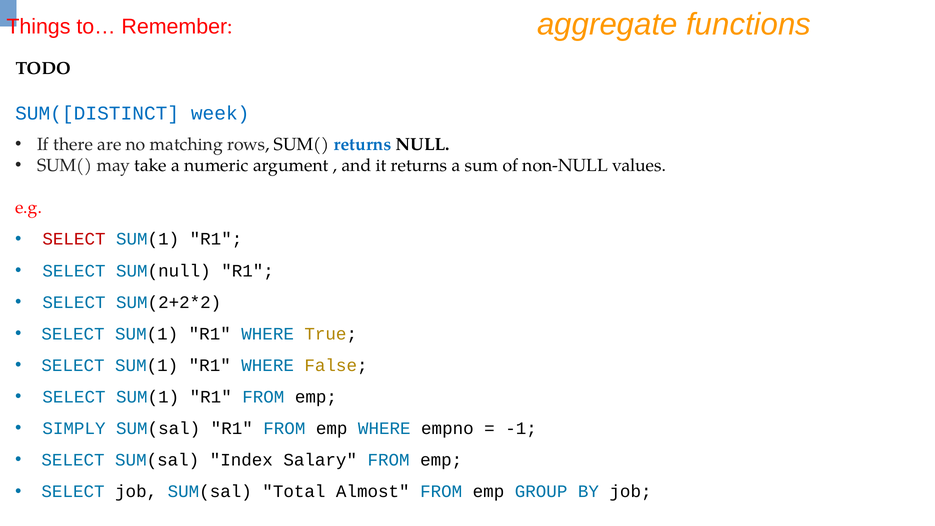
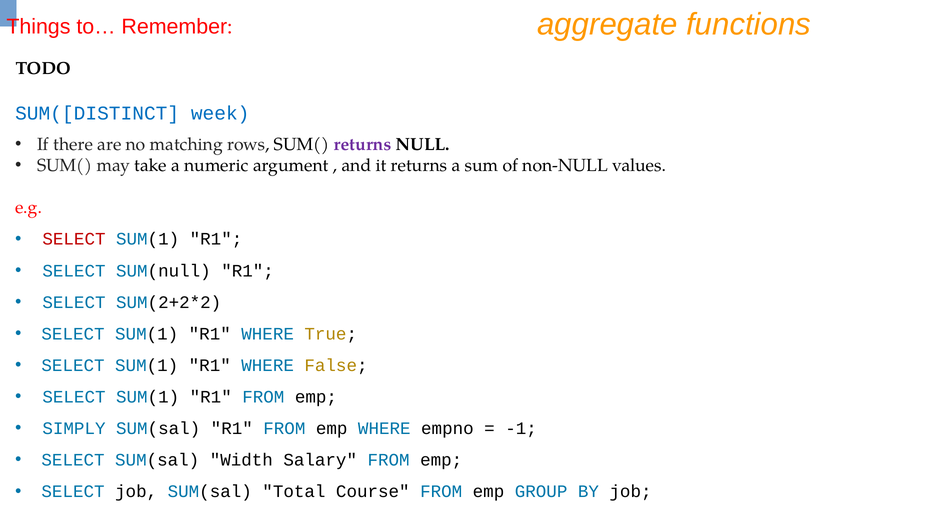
returns colour: blue -> purple (363, 145)
Index: Index -> Width (241, 460)
Almost: Almost -> Course (373, 492)
